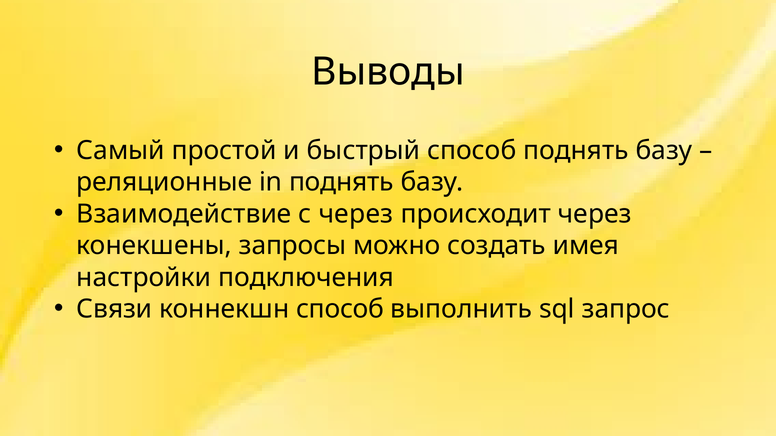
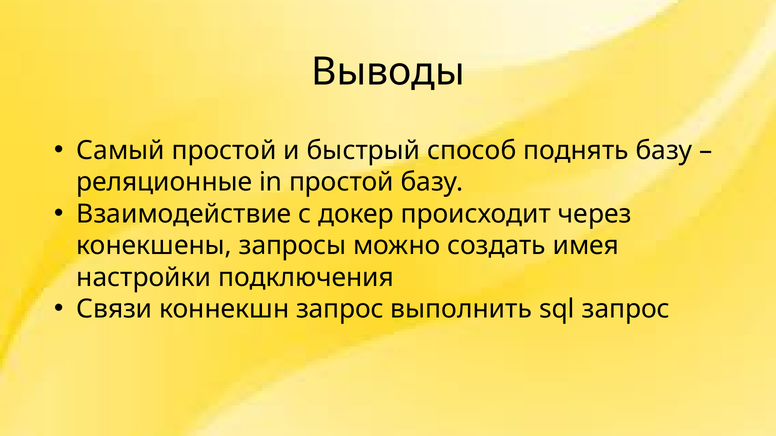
in поднять: поднять -> простой (341, 182)
с через: через -> докер (356, 214)
коннекшн способ: способ -> запрос (340, 309)
